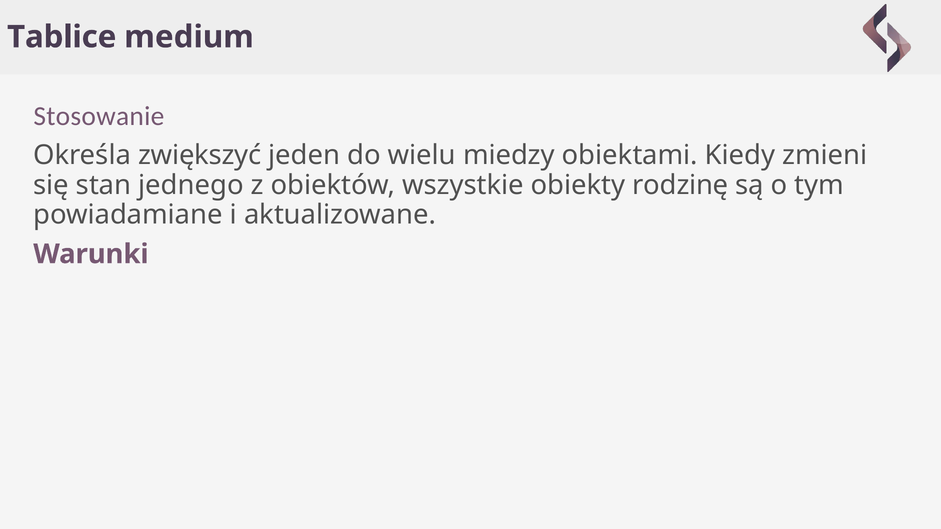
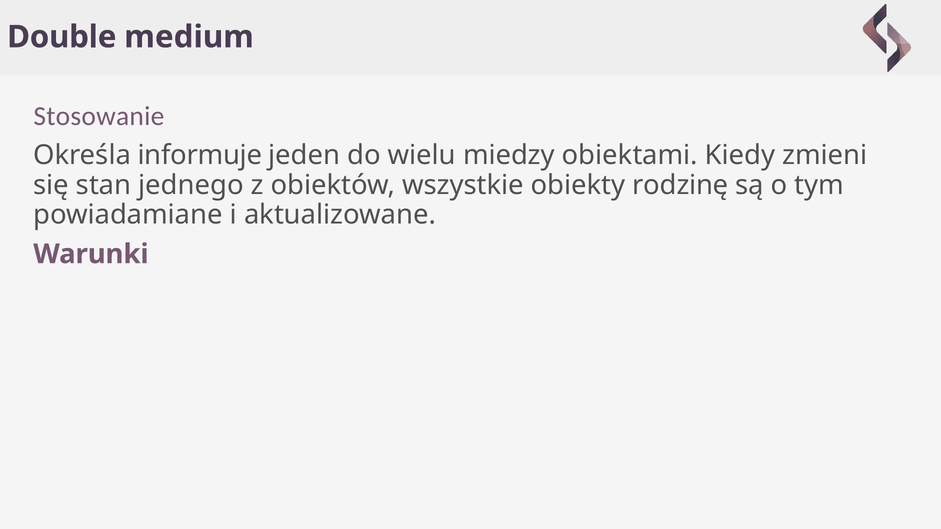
Tablice: Tablice -> Double (62, 37)
zwiększyć: zwiększyć -> informuje (200, 155)
